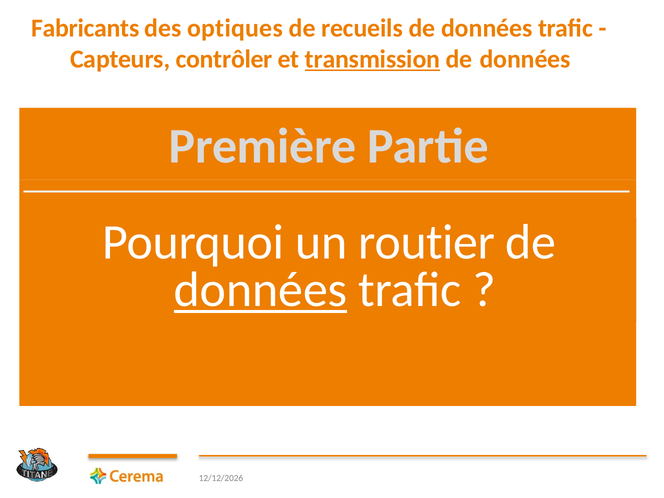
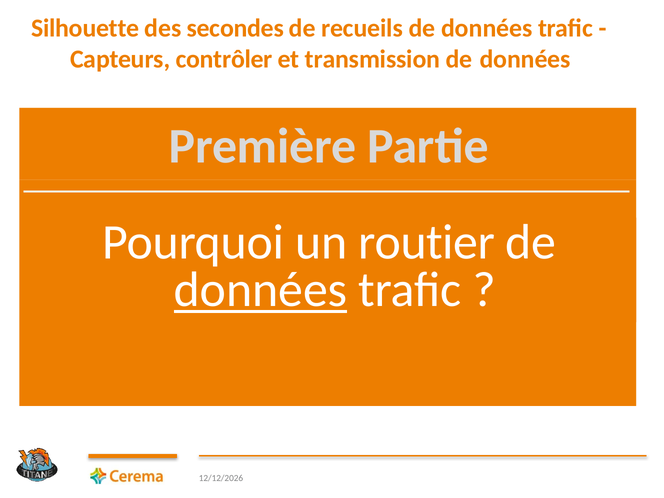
Fabricants: Fabricants -> Silhouette (85, 28)
optiques: optiques -> secondes (235, 28)
transmission underline: present -> none (372, 59)
